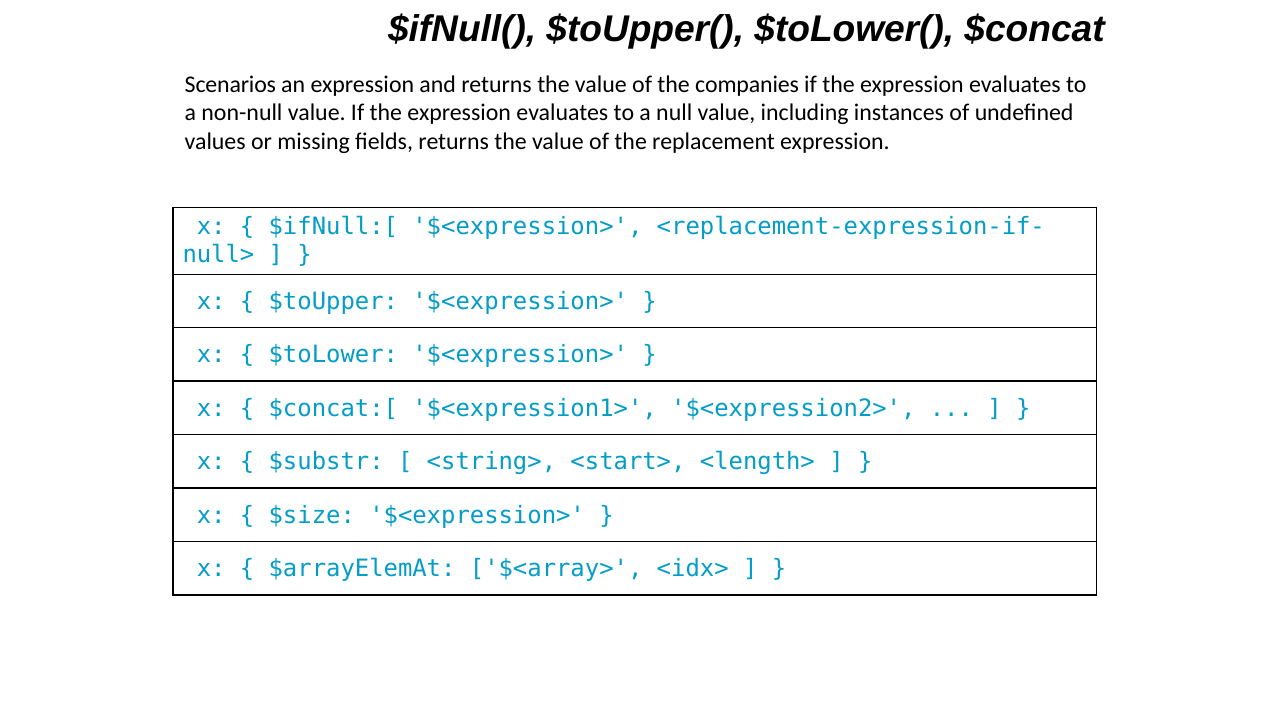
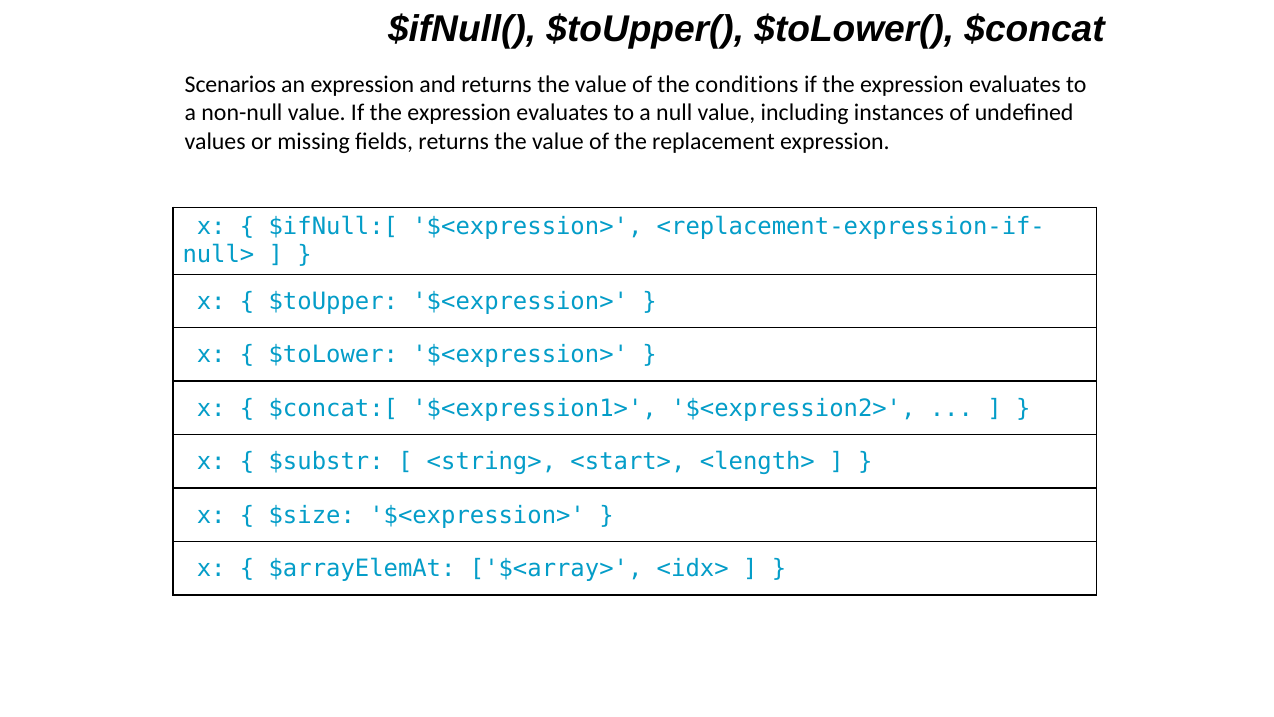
companies: companies -> conditions (747, 84)
